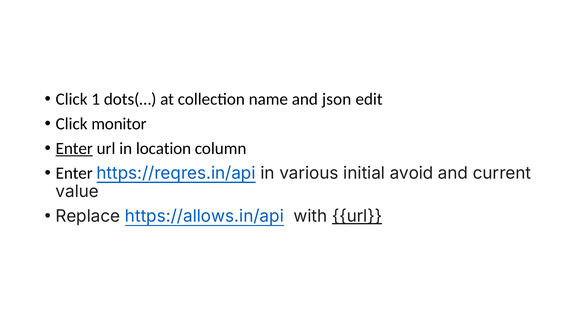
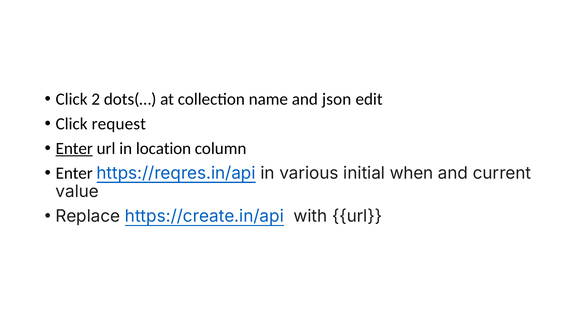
1: 1 -> 2 (96, 99)
monitor: monitor -> request (119, 124)
avoid: avoid -> when (412, 173)
https://allows.in/api: https://allows.in/api -> https://create.in/api (204, 216)
url underline: present -> none (357, 216)
